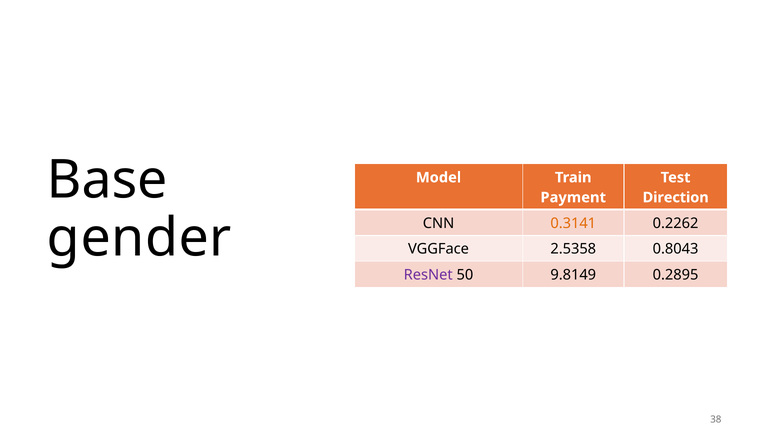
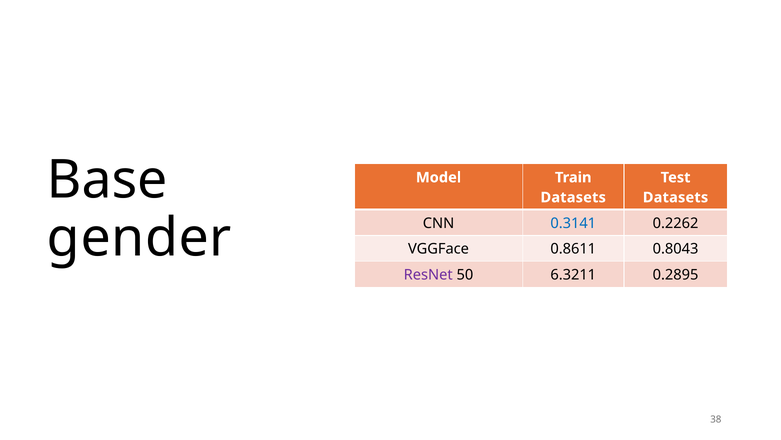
Payment: Payment -> Datasets (573, 197)
Direction: Direction -> Datasets (675, 197)
0.3141 colour: orange -> blue (573, 223)
2.5358: 2.5358 -> 0.8611 (573, 249)
9.8149: 9.8149 -> 6.3211 (573, 275)
